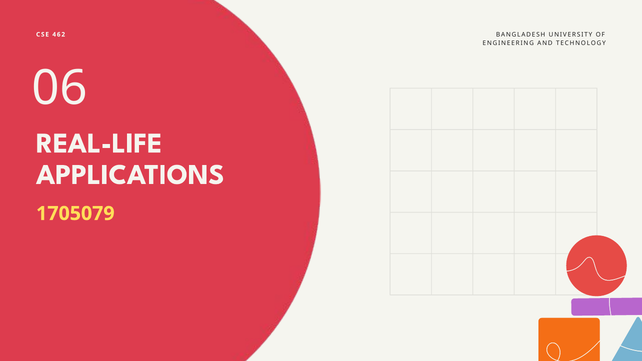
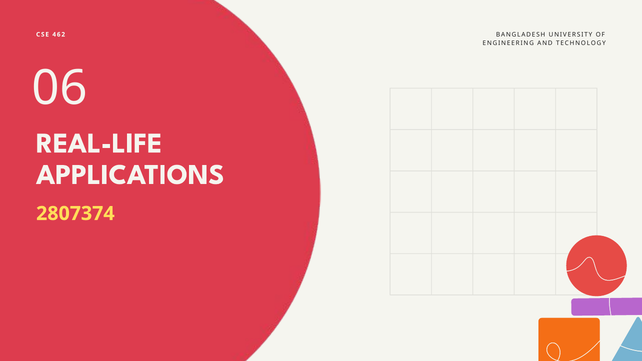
1705079: 1705079 -> 2807374 (75, 214)
